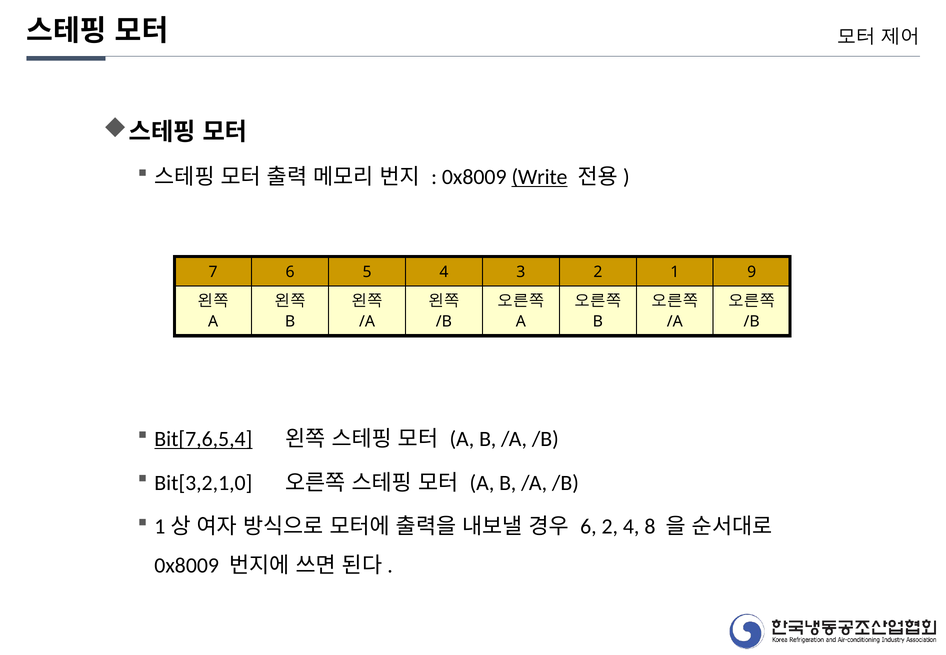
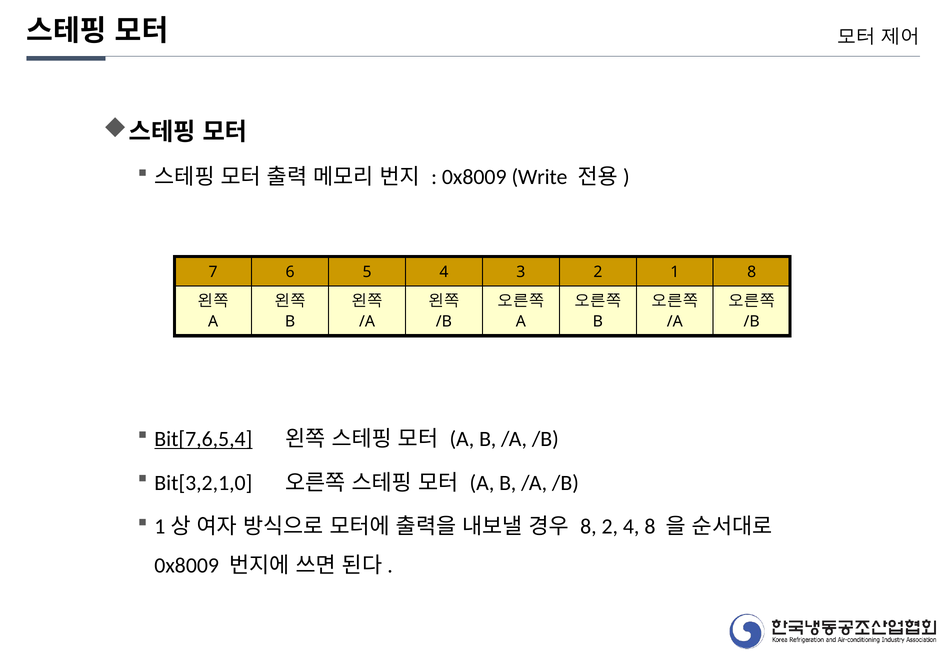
Write underline: present -> none (539, 177)
1 9: 9 -> 8 (752, 272)
6: 6 -> 8 (588, 526)
